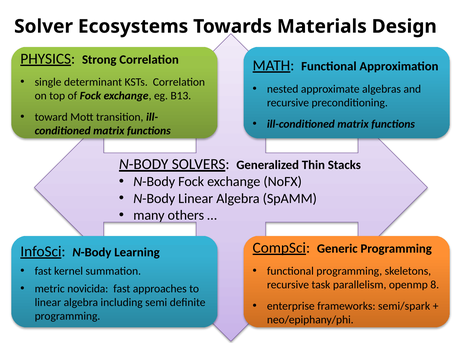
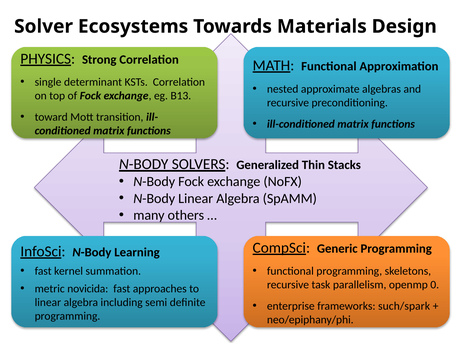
8: 8 -> 0 (435, 285)
semi/spark: semi/spark -> such/spark (404, 307)
